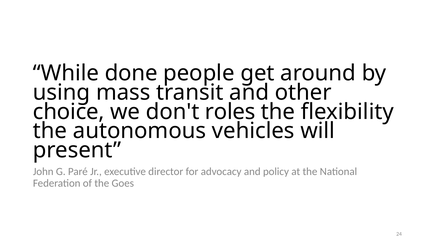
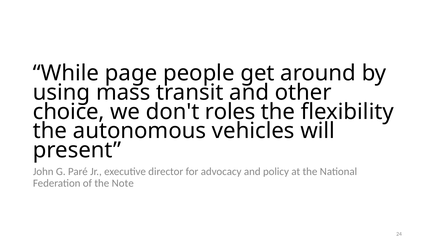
done: done -> page (131, 73)
Goes: Goes -> Note (123, 183)
